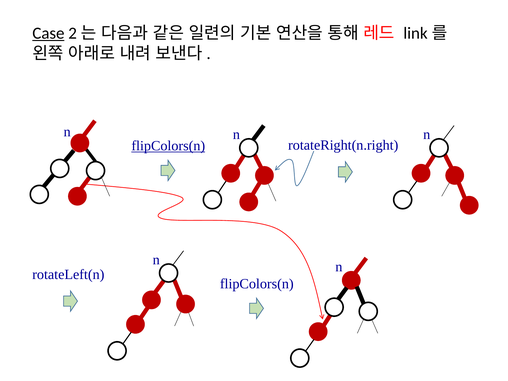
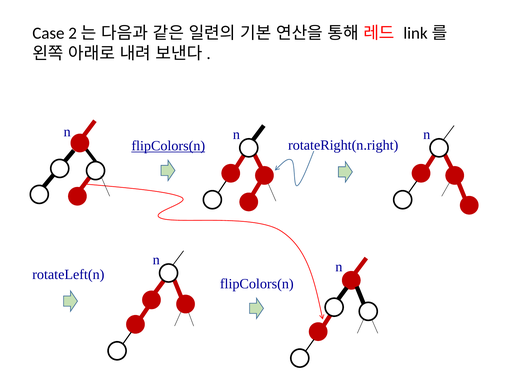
Case underline: present -> none (48, 33)
